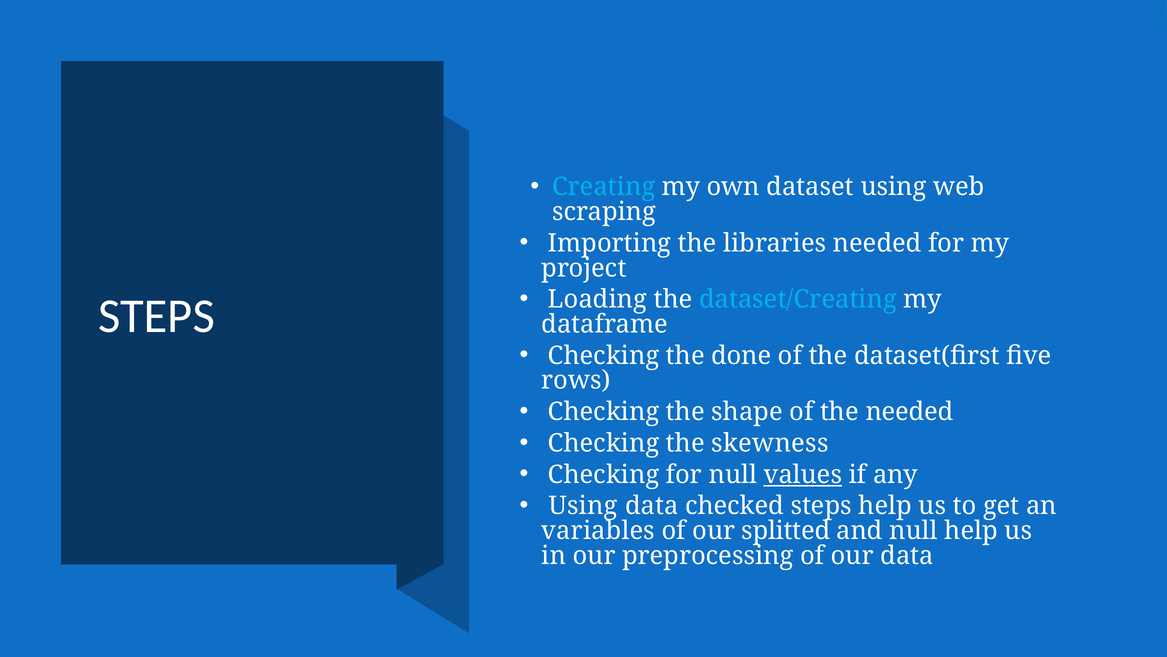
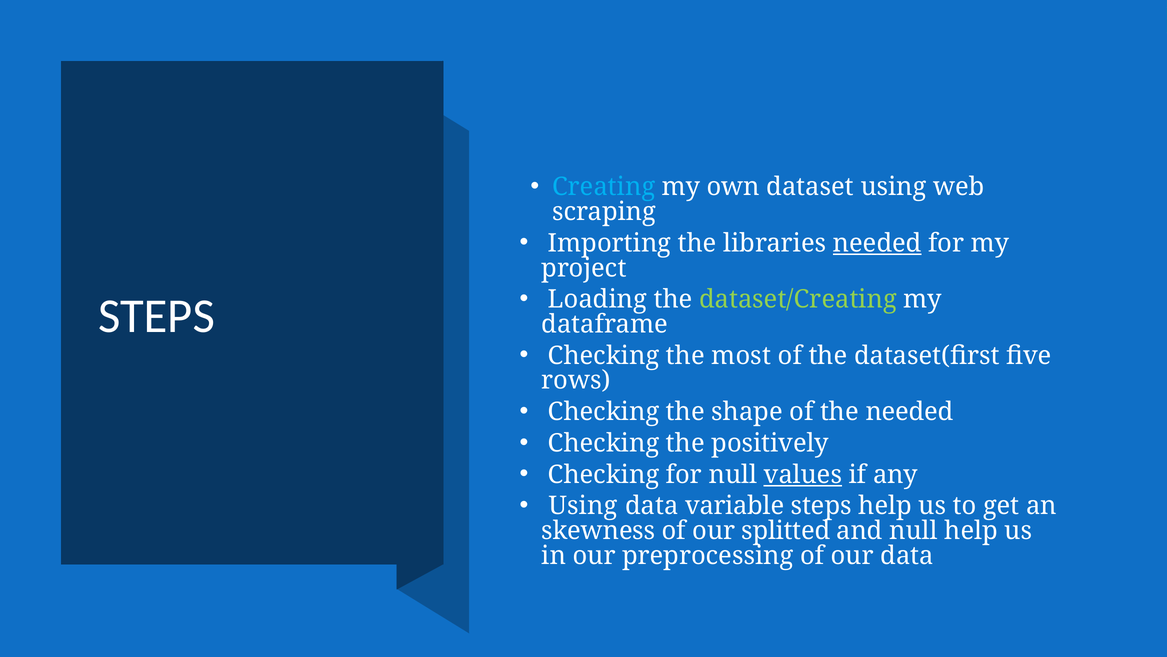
needed underline: none -> present (877, 243)
dataset/Creating colour: light blue -> light green (798, 299)
done: done -> most (741, 355)
skewness: skewness -> positively (770, 443)
checked: checked -> variable (735, 506)
variables: variables -> skewness (598, 530)
